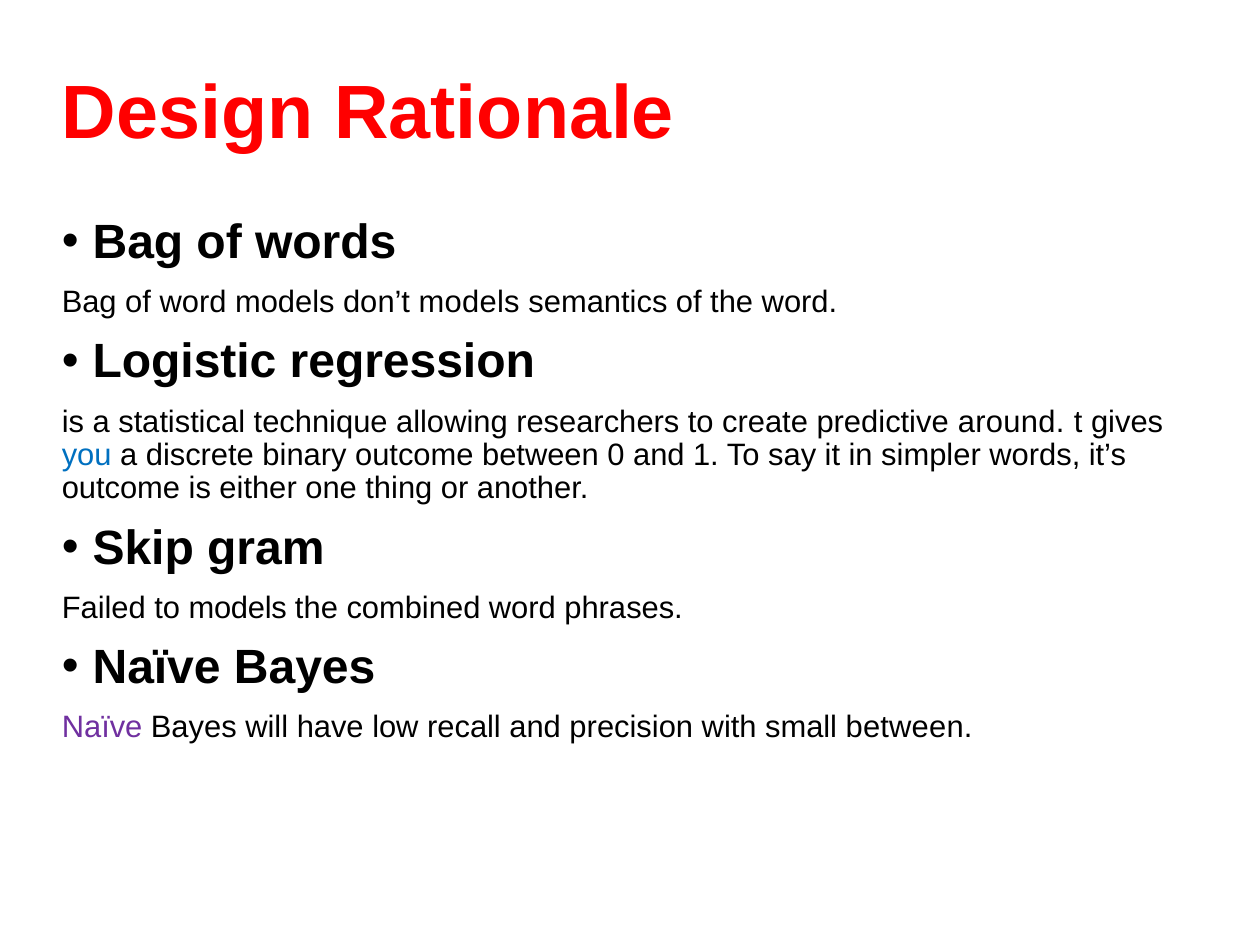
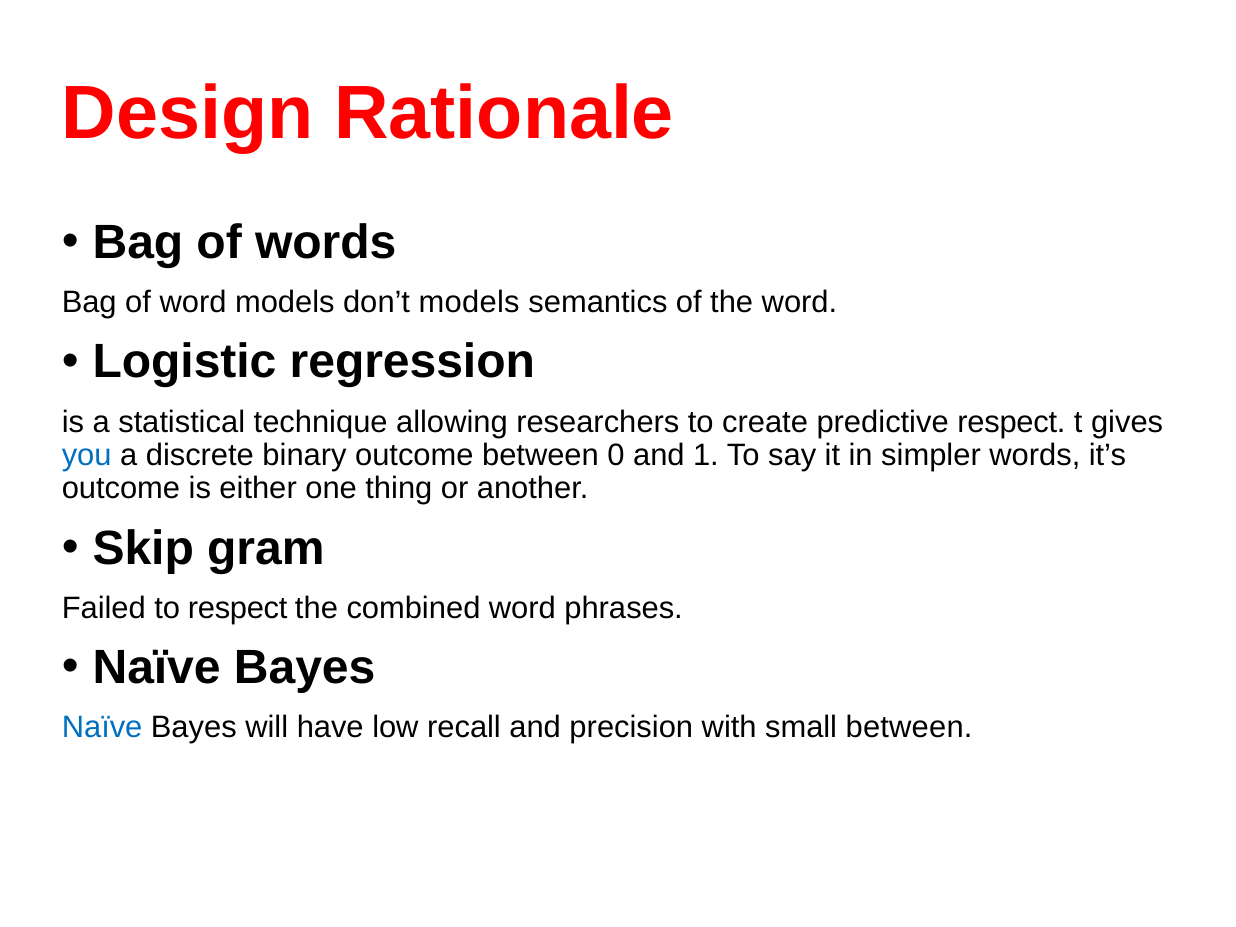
predictive around: around -> respect (1011, 422)
to models: models -> respect (238, 608)
Naïve colour: purple -> blue (102, 728)
